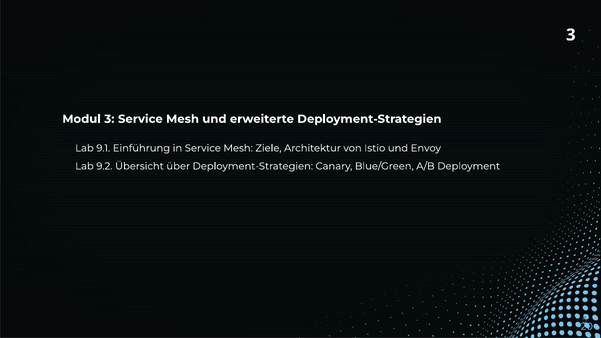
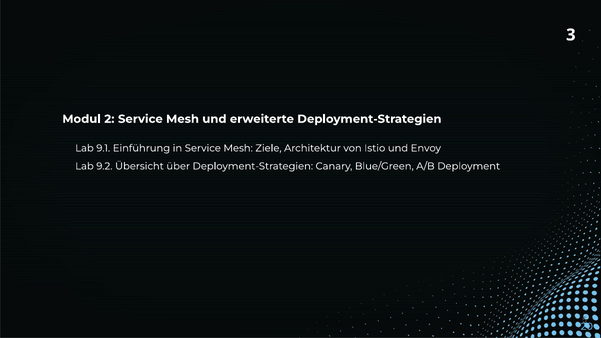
Modul 3: 3 -> 2 (109, 119)
